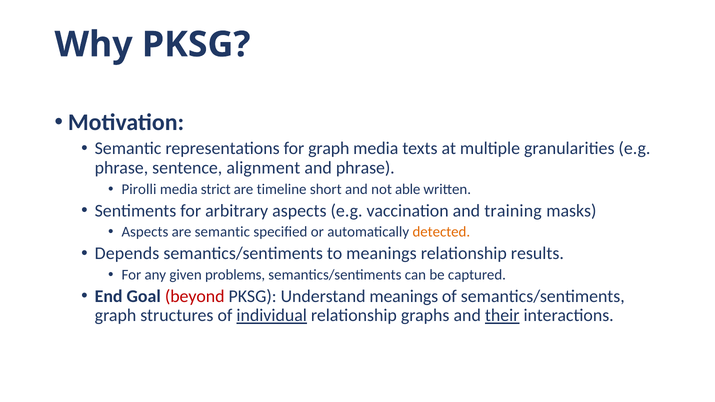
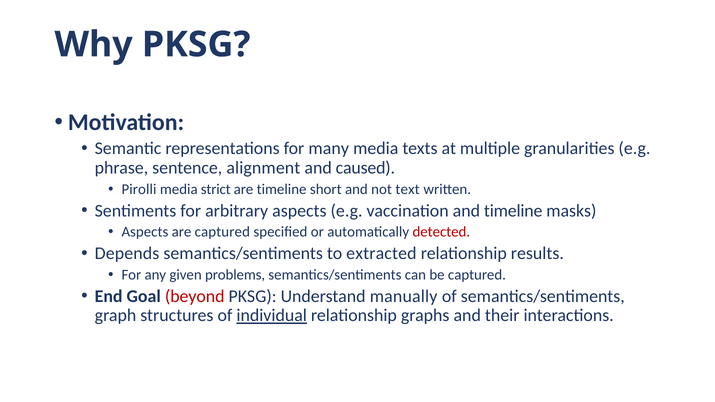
for graph: graph -> many (329, 149)
and phrase: phrase -> caused (365, 168)
able: able -> text (408, 189)
and training: training -> timeline (513, 211)
are semantic: semantic -> captured (222, 232)
detected colour: orange -> red (441, 232)
to meanings: meanings -> extracted (381, 254)
Understand meanings: meanings -> manually (404, 296)
their underline: present -> none (502, 316)
